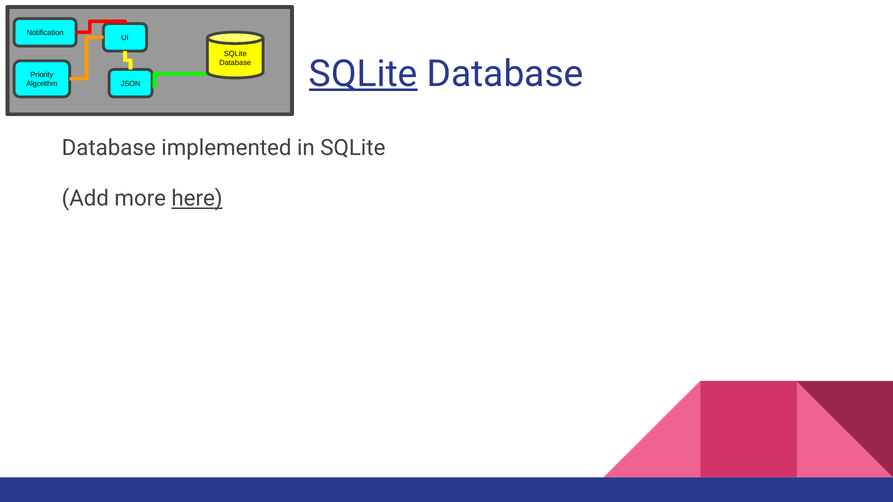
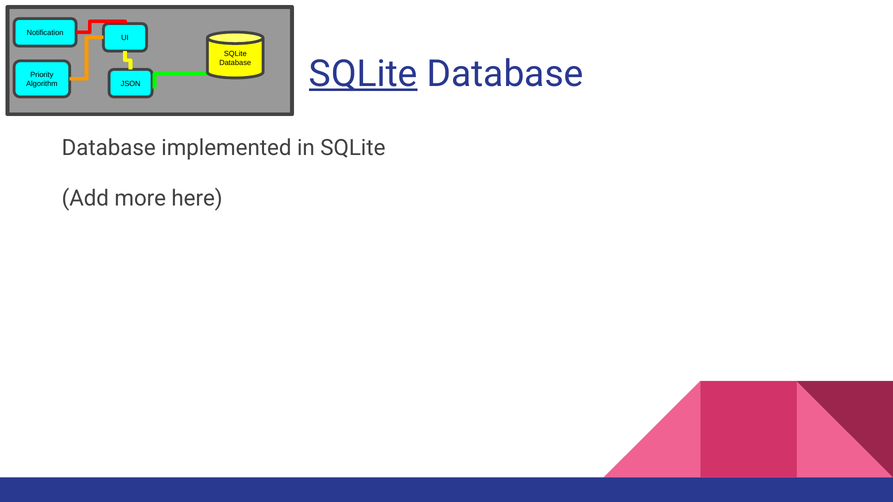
here underline: present -> none (197, 199)
